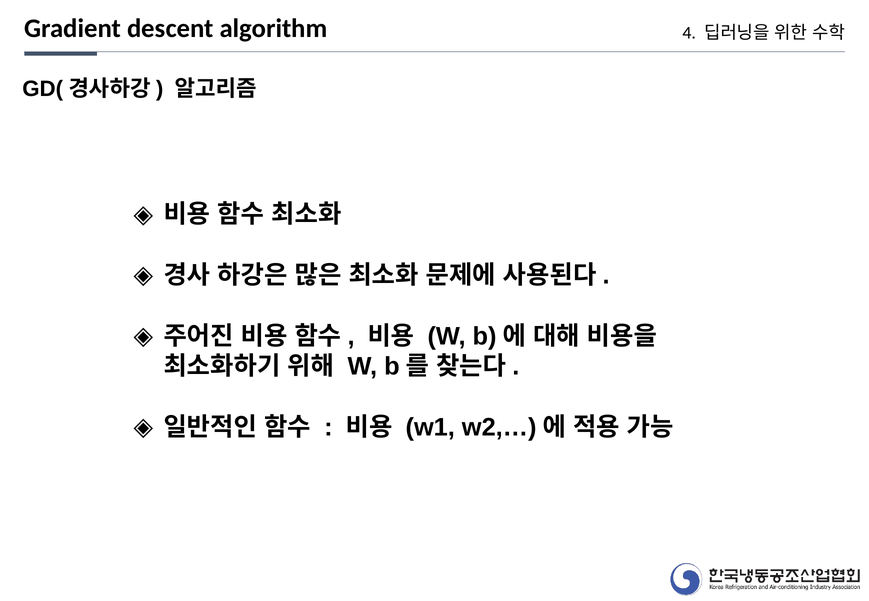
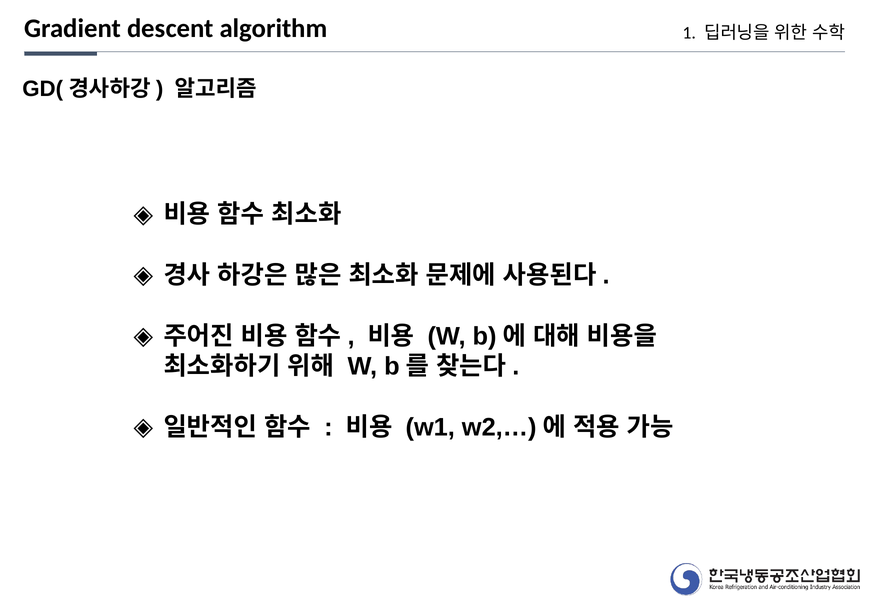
4: 4 -> 1 (689, 33)
